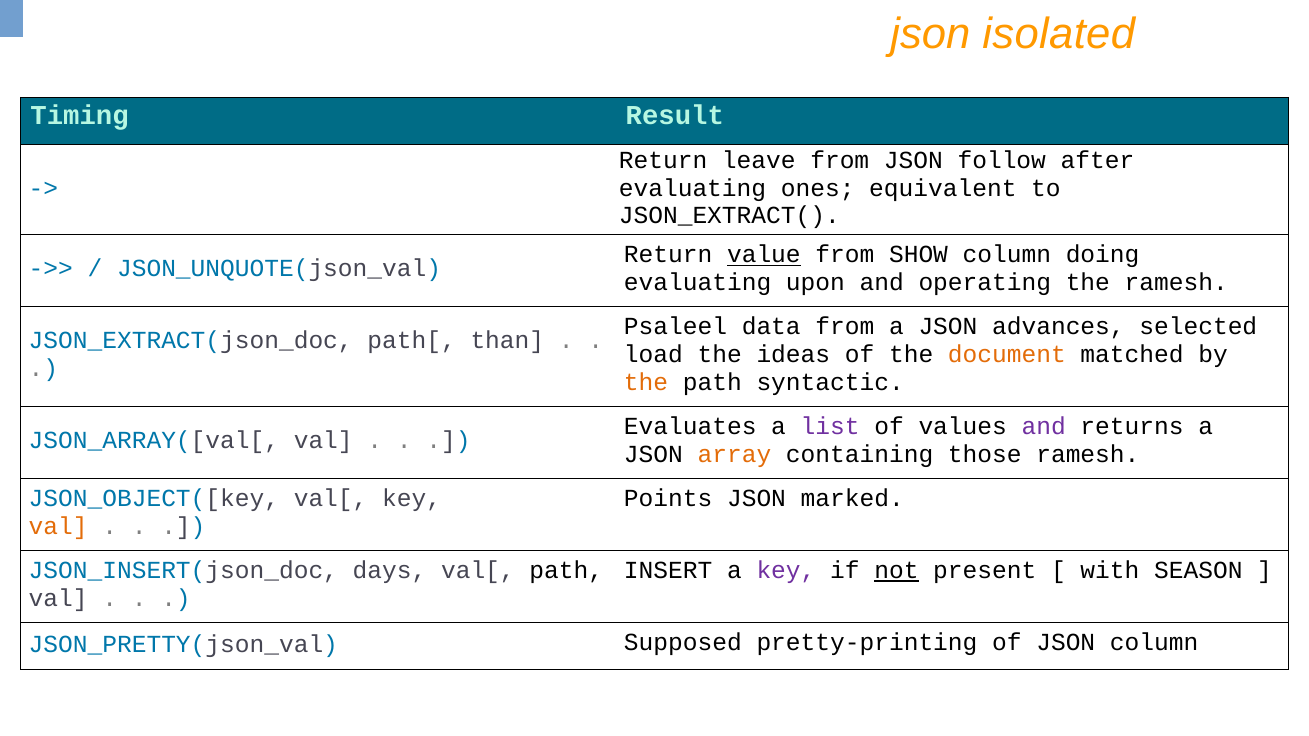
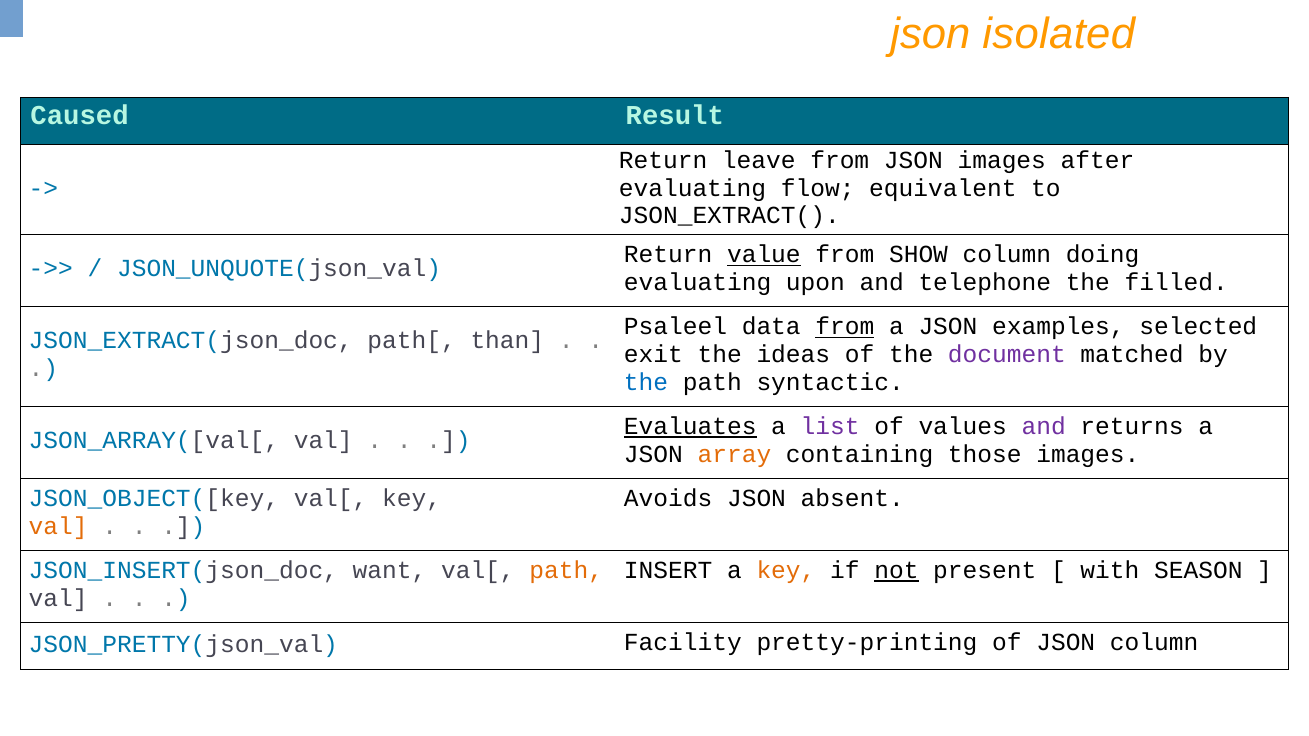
Timing: Timing -> Caused (80, 116)
JSON follow: follow -> images (1002, 160)
ones: ones -> flow (818, 188)
operating: operating -> telephone (985, 283)
the ramesh: ramesh -> filled (1176, 283)
from underline: none -> present (845, 327)
advances: advances -> examples (1058, 327)
load: load -> exit (653, 355)
document colour: orange -> purple (1007, 355)
the colour: orange -> blue (646, 383)
Evaluates underline: none -> present (690, 427)
those ramesh: ramesh -> images (1088, 455)
Points: Points -> Avoids (668, 499)
marked: marked -> absent (852, 499)
days: days -> want (390, 571)
path colour: black -> orange (566, 571)
key colour: purple -> orange (786, 571)
Supposed: Supposed -> Facility (683, 643)
